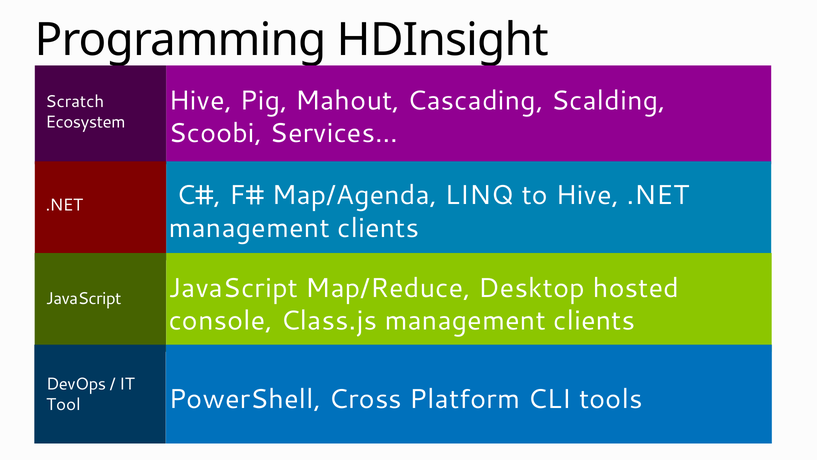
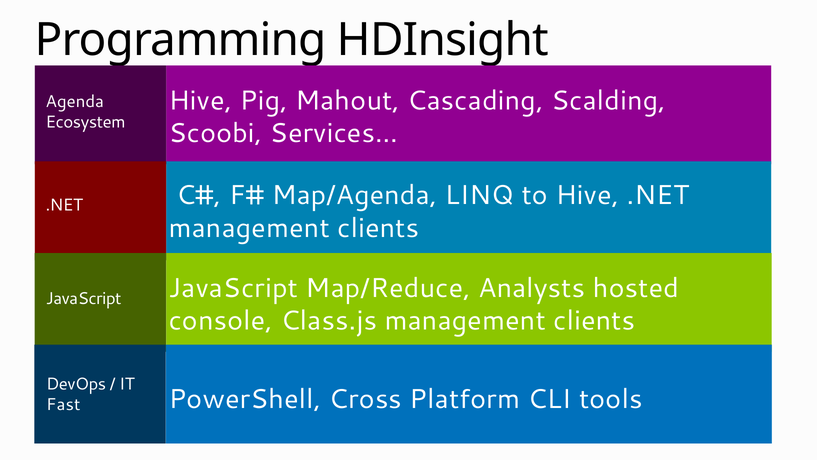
Scratch: Scratch -> Agenda (75, 101)
Desktop: Desktop -> Analysts (532, 288)
Tool: Tool -> Fast (63, 405)
